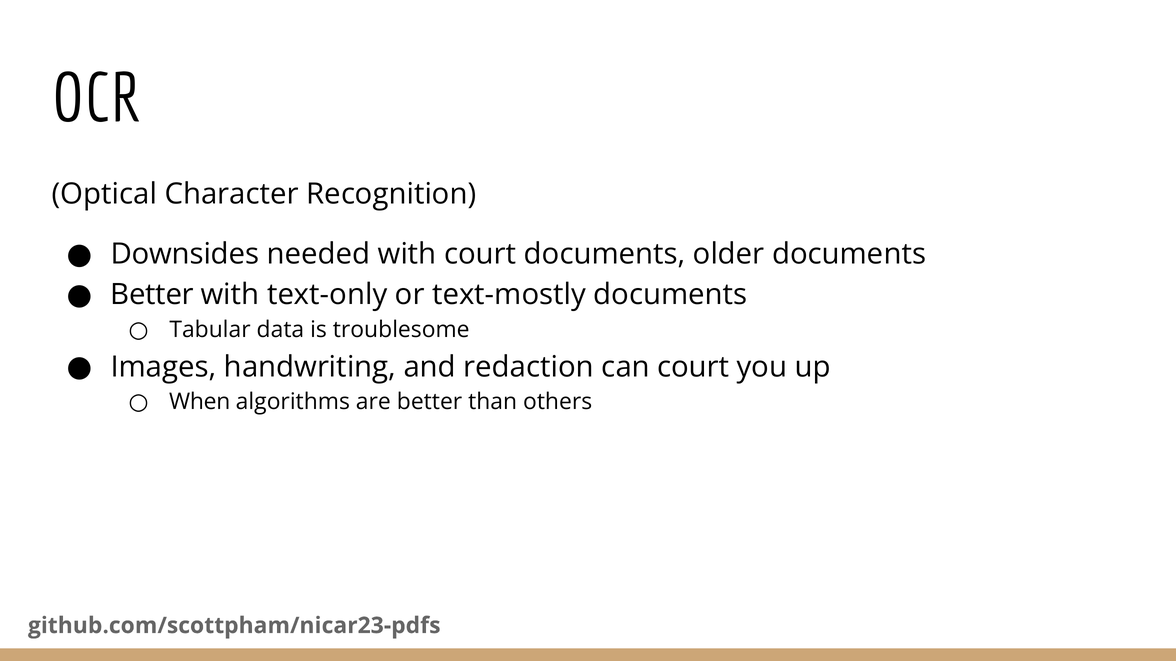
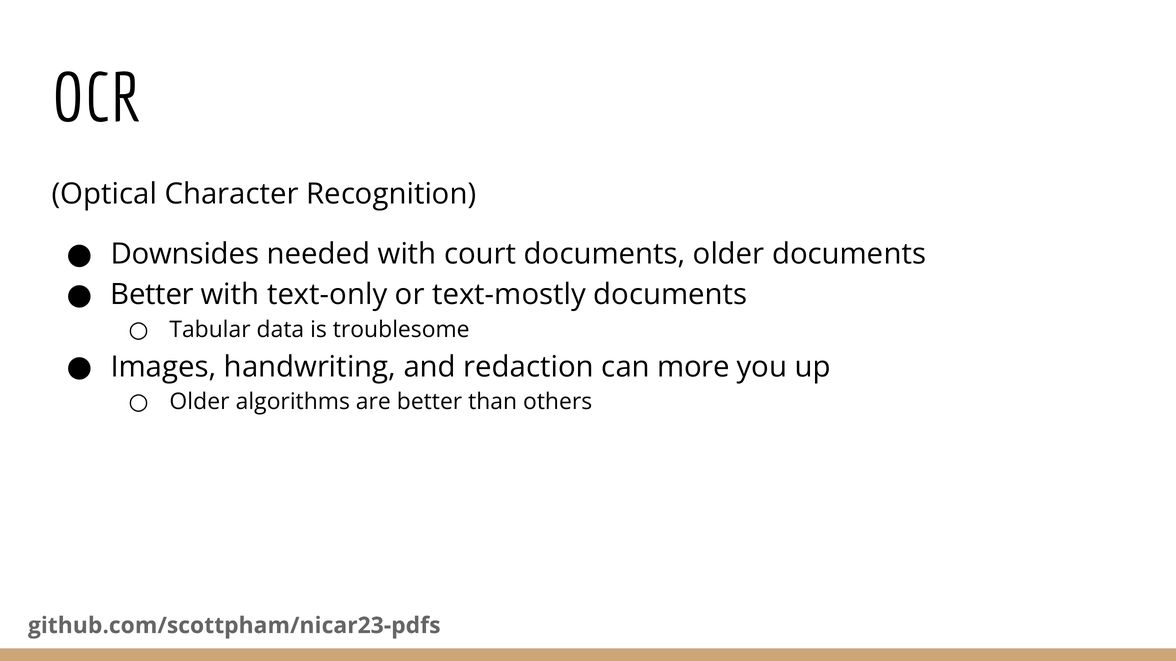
can court: court -> more (693, 367)
When: When -> Older (200, 402)
